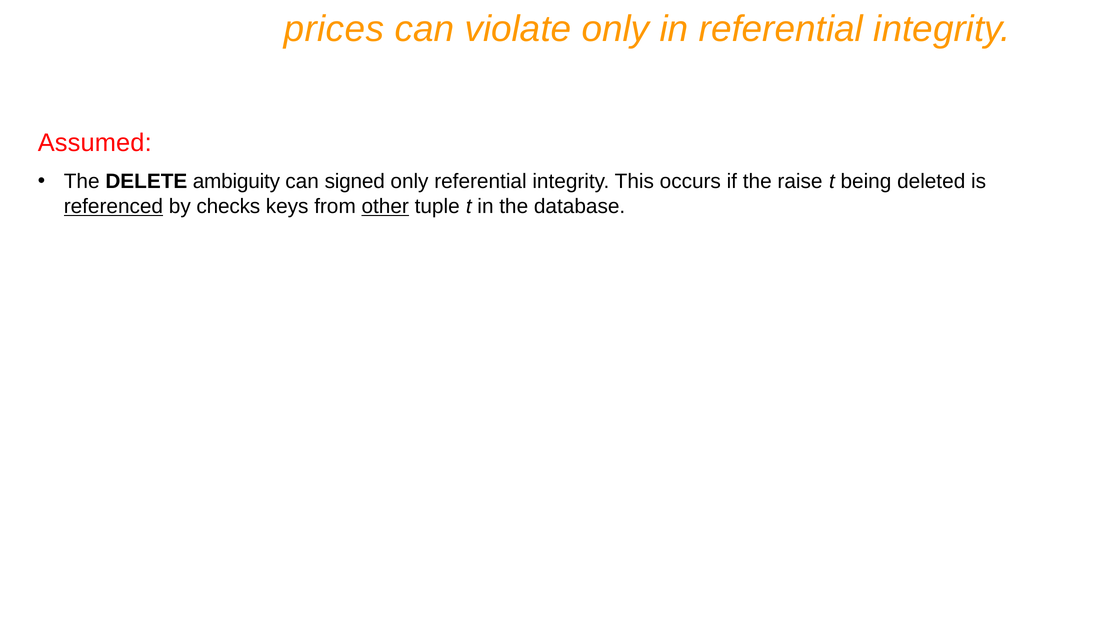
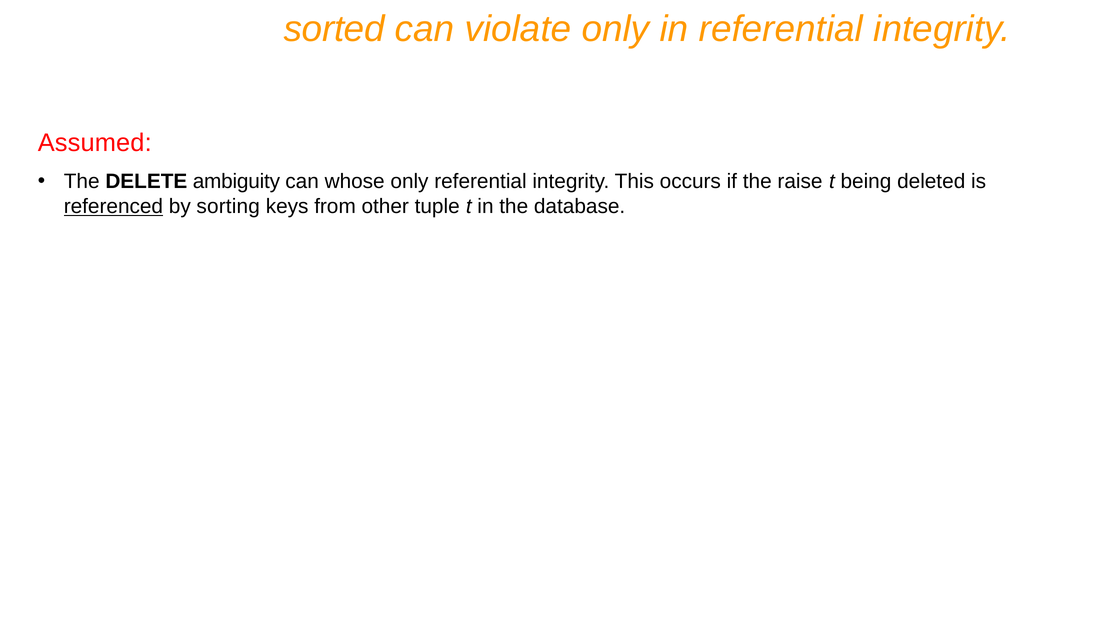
prices: prices -> sorted (334, 29)
signed: signed -> whose (355, 182)
checks: checks -> sorting (228, 206)
other underline: present -> none (385, 206)
